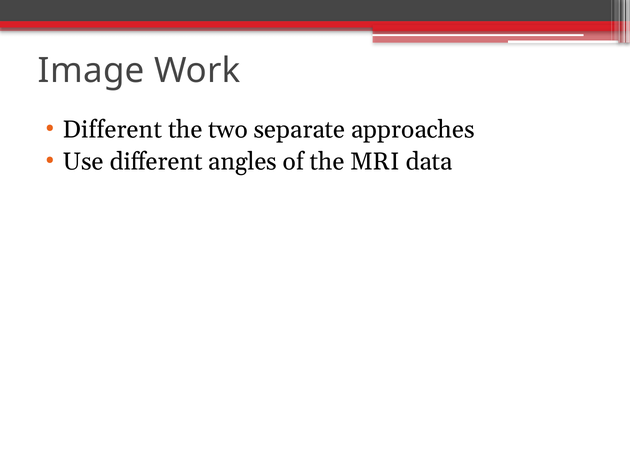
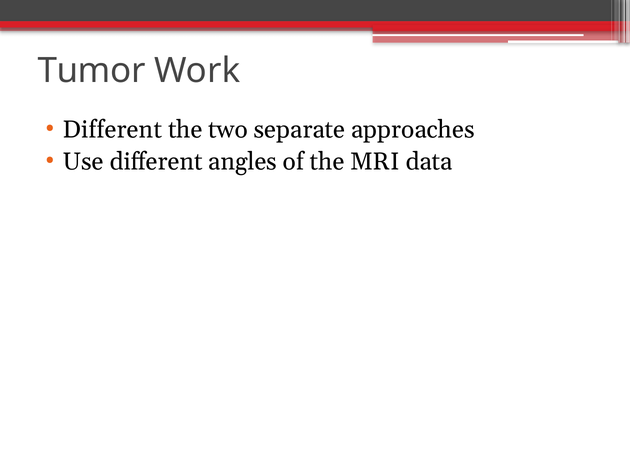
Image: Image -> Tumor (92, 71)
